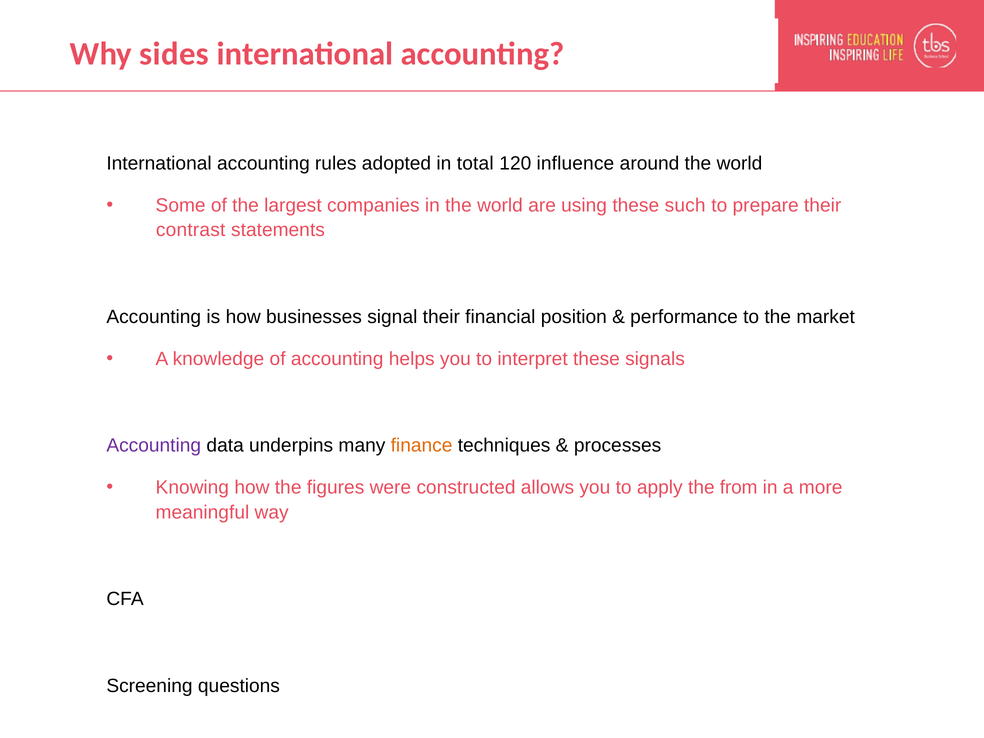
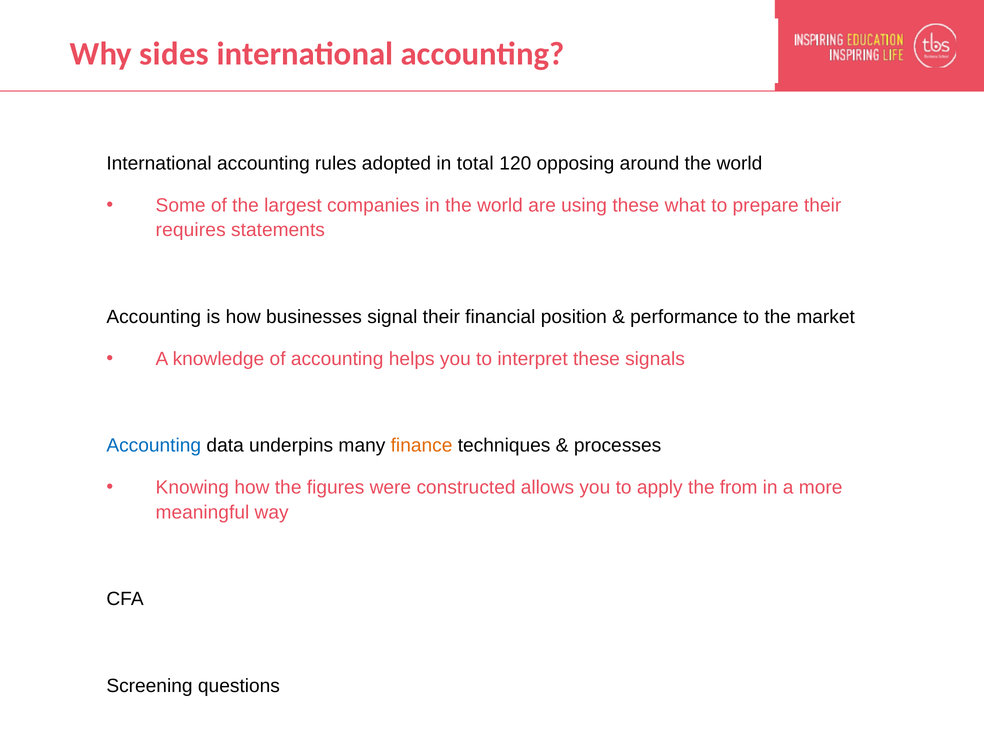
influence: influence -> opposing (575, 163)
such: such -> what (685, 205)
contrast: contrast -> requires (191, 230)
Accounting colour: purple -> blue (154, 446)
